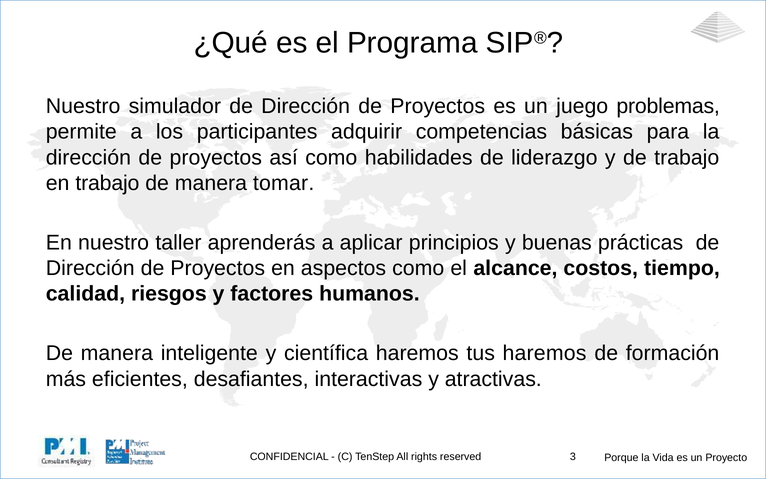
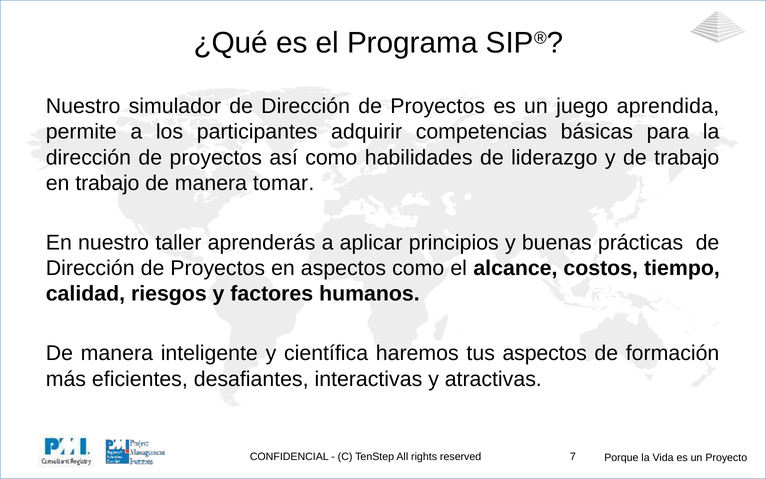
problemas: problemas -> aprendida (668, 106)
tus haremos: haremos -> aspectos (545, 353)
3: 3 -> 7 (573, 456)
